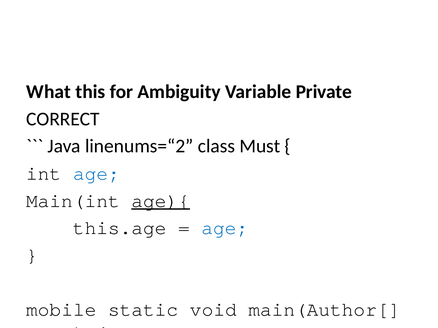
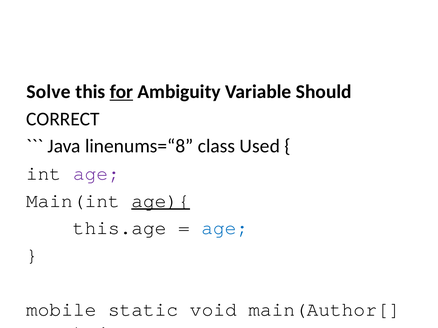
What: What -> Solve (49, 92)
for underline: none -> present (121, 92)
Private: Private -> Should (324, 92)
linenums=“2: linenums=“2 -> linenums=“8 (139, 146)
Must: Must -> Used (260, 146)
age colour: blue -> purple (96, 174)
